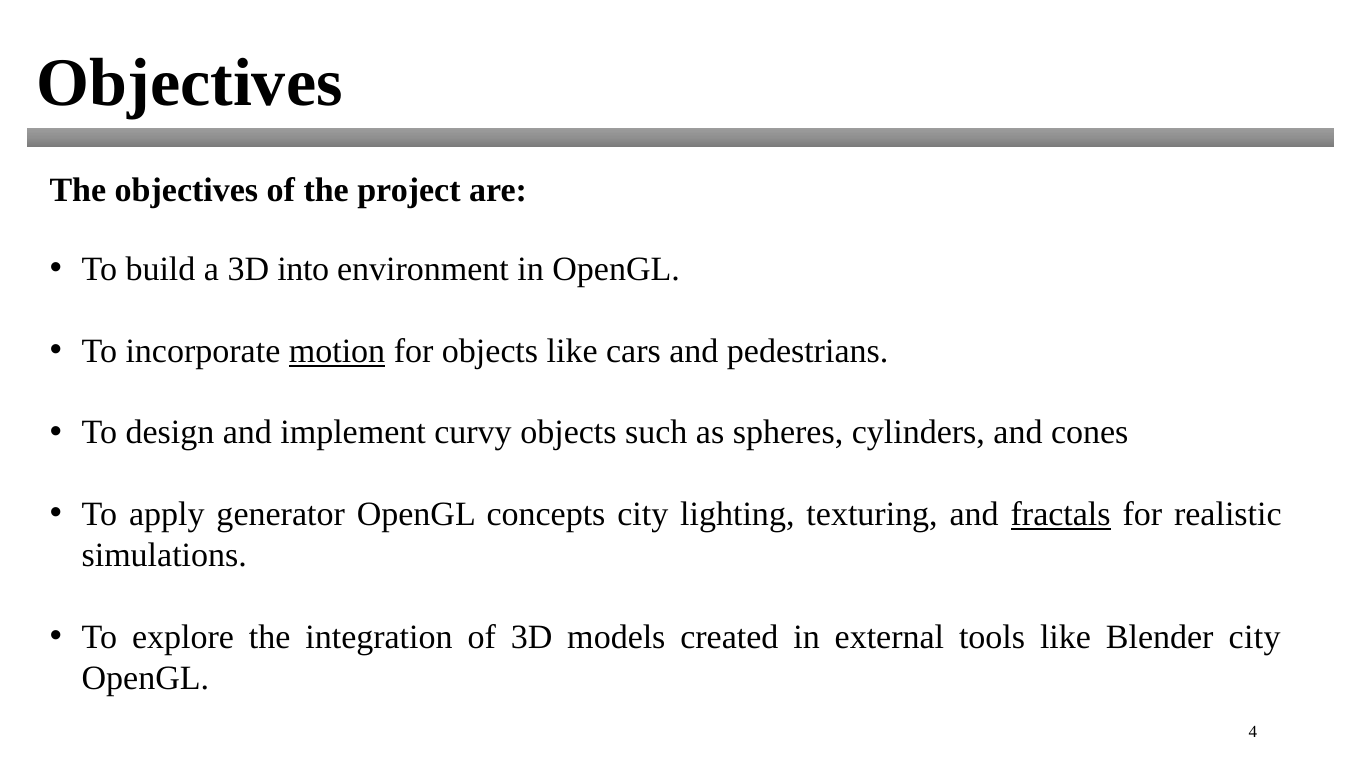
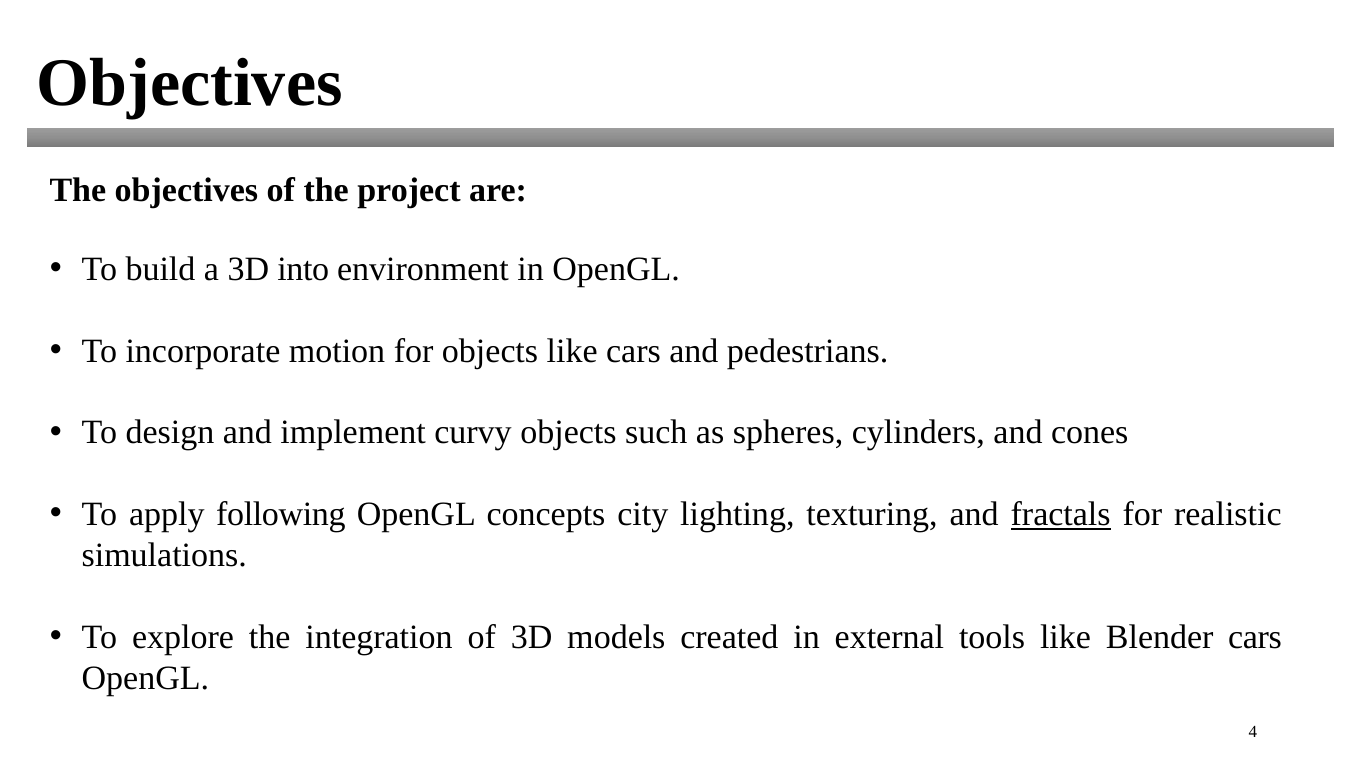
motion underline: present -> none (337, 351)
generator: generator -> following (281, 514)
Blender city: city -> cars (1255, 637)
